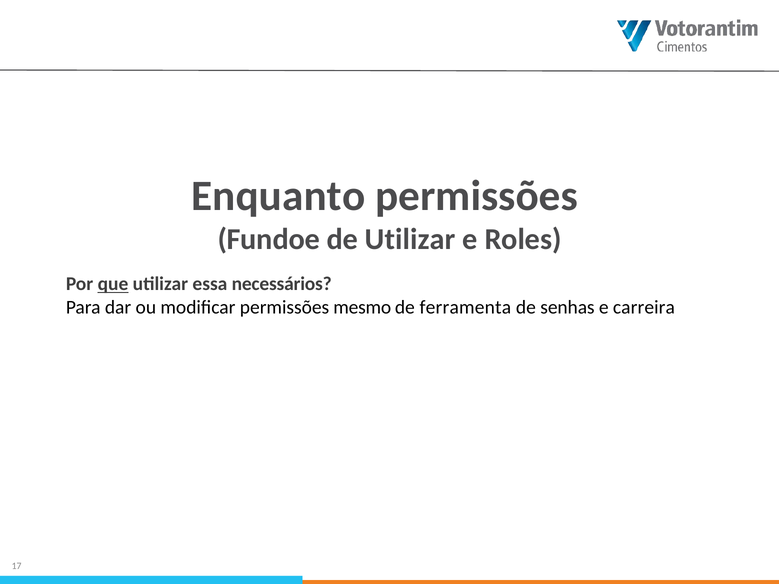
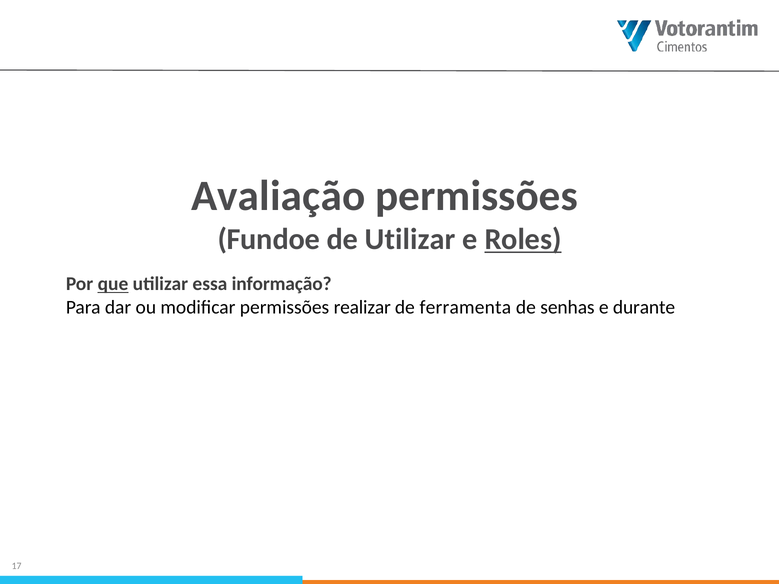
Enquanto: Enquanto -> Avaliação (278, 196)
Roles underline: none -> present (523, 239)
necessários: necessários -> informação (282, 284)
mesmo: mesmo -> realizar (362, 307)
carreira: carreira -> durante (644, 307)
